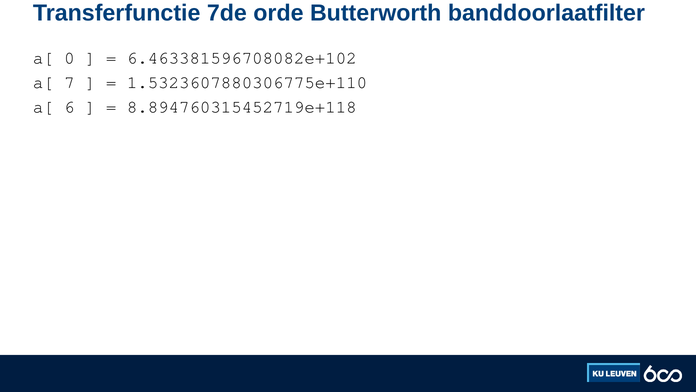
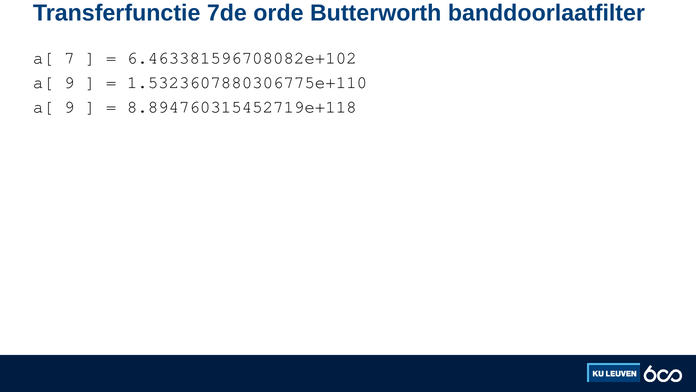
0: 0 -> 7 (69, 58)
7: 7 -> 9 (69, 82)
6: 6 -> 9 (69, 107)
